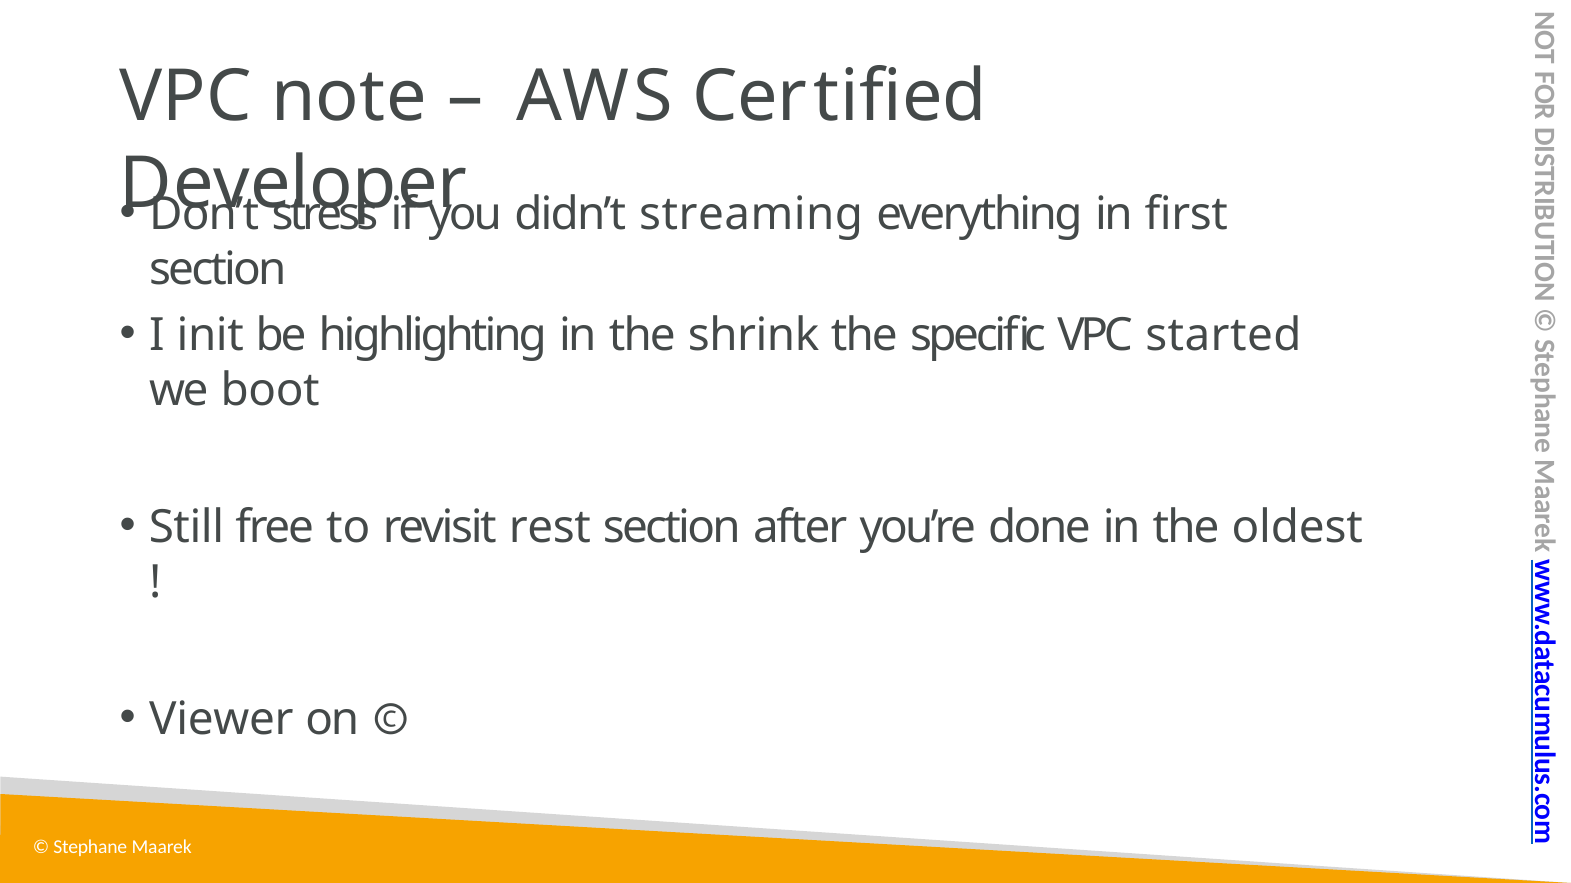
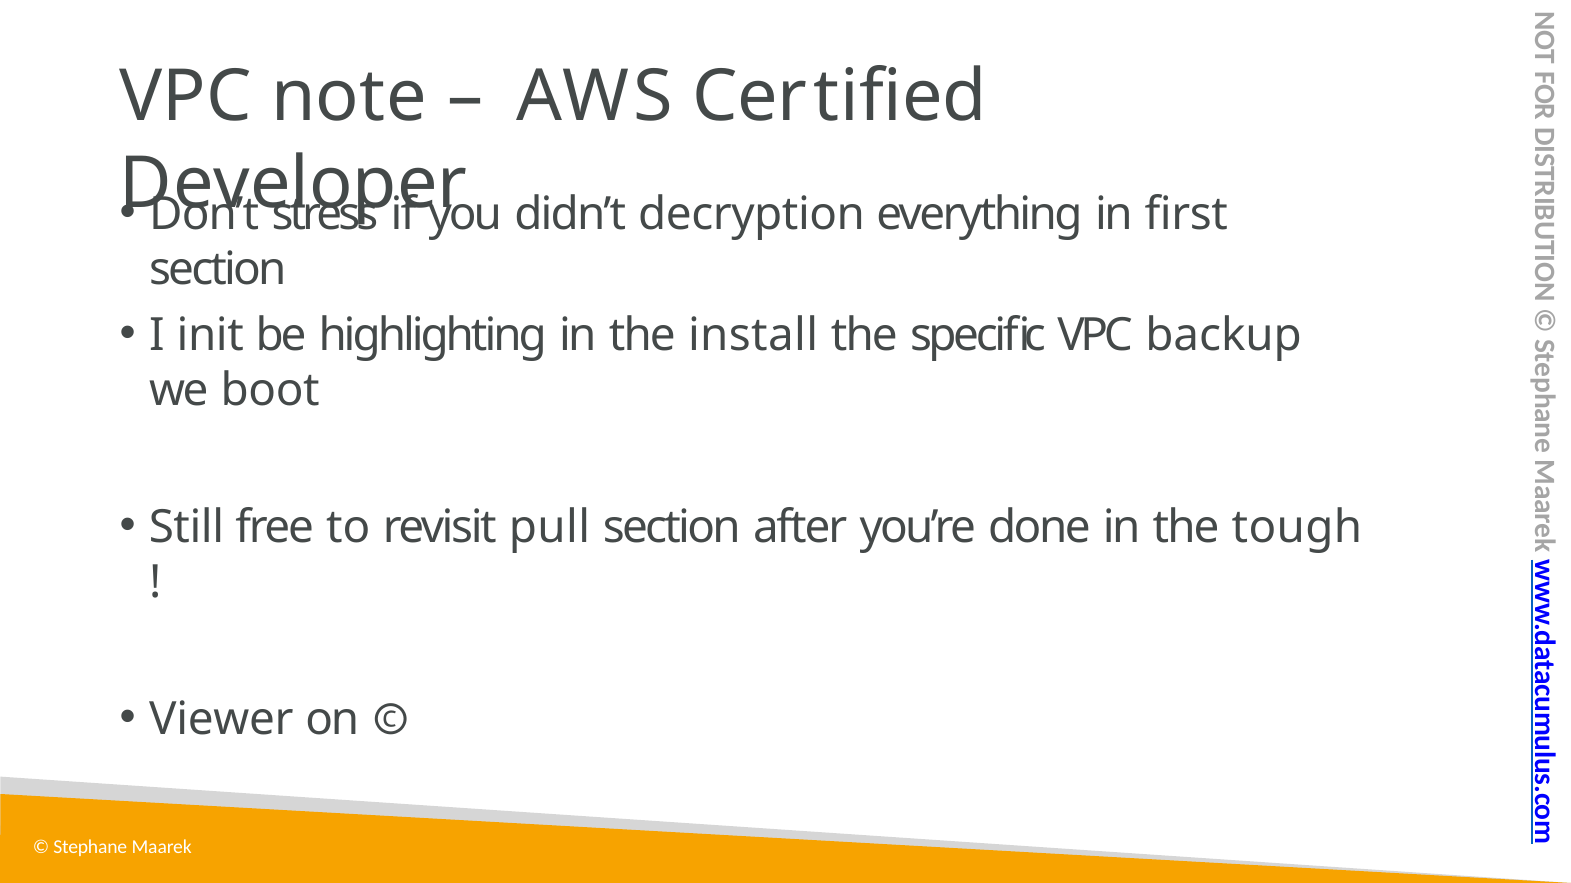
streaming: streaming -> decryption (752, 215)
shrink: shrink -> install (753, 335)
started: started -> backup (1224, 335)
rest: rest -> pull (550, 528)
oldest: oldest -> tough (1297, 528)
